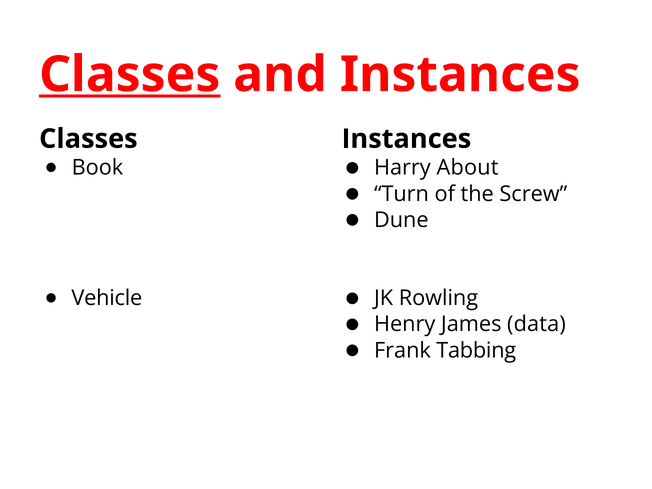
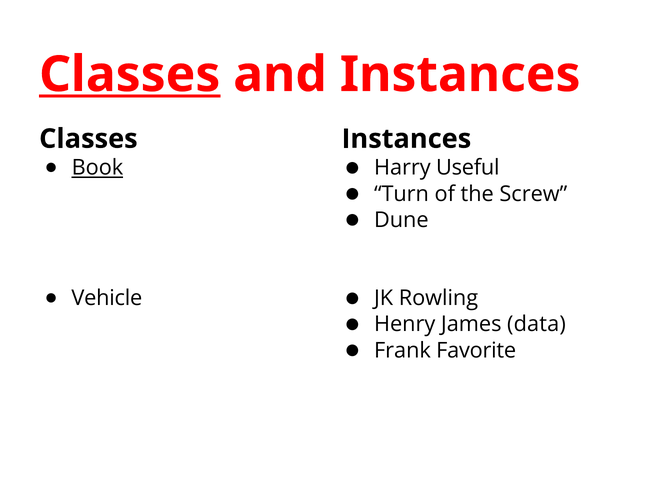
About: About -> Useful (468, 168)
Book underline: none -> present (97, 168)
Tabbing: Tabbing -> Favorite (476, 350)
